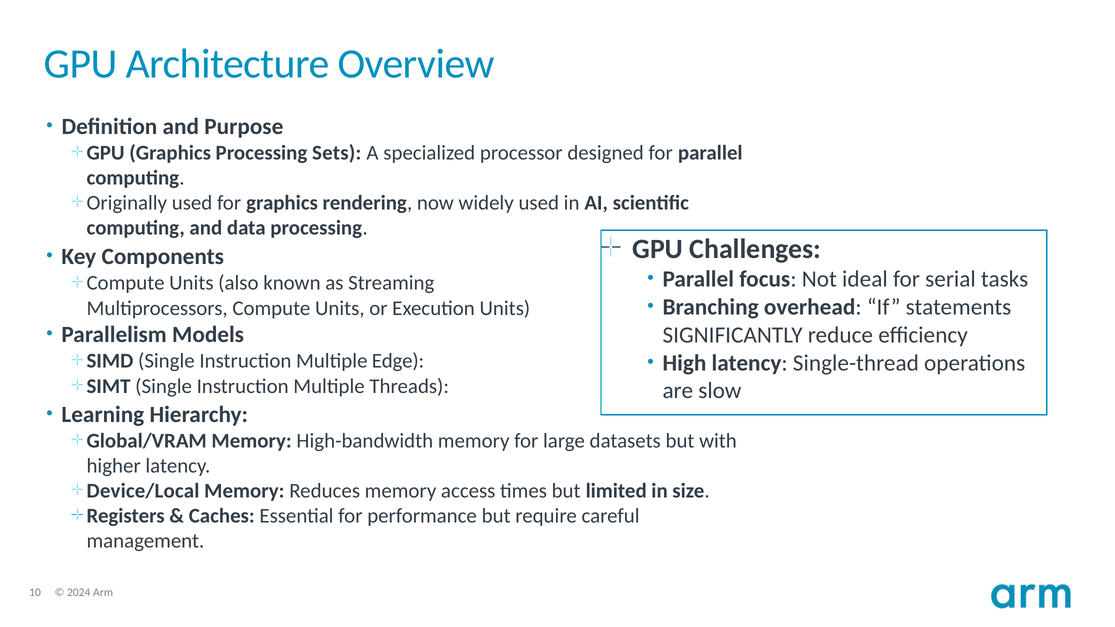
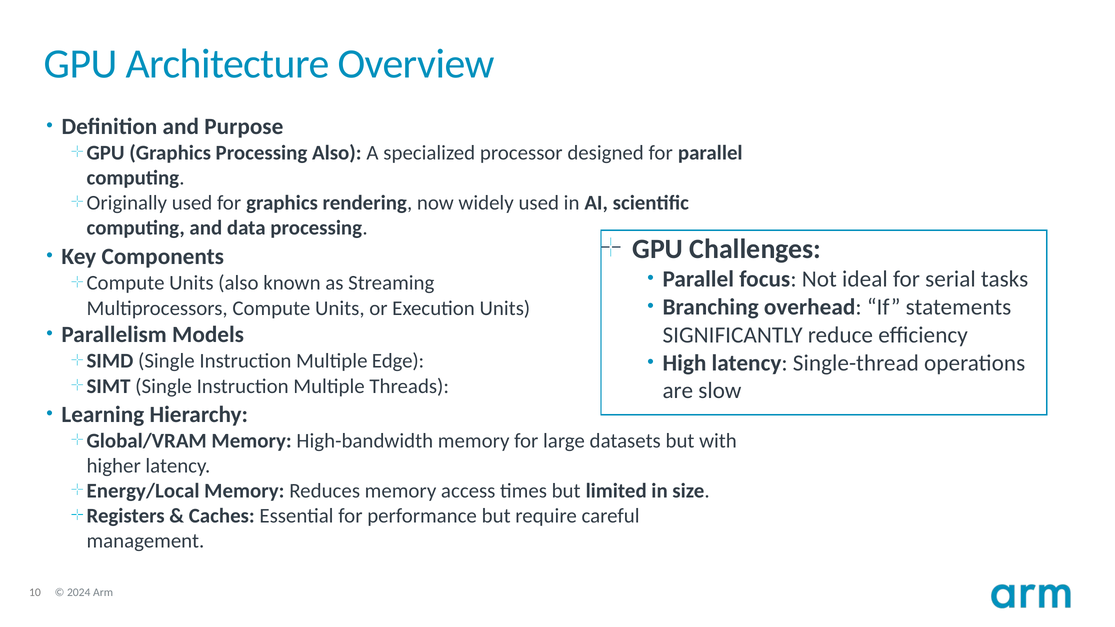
Processing Sets: Sets -> Also (337, 153)
Device/Local: Device/Local -> Energy/Local (143, 491)
